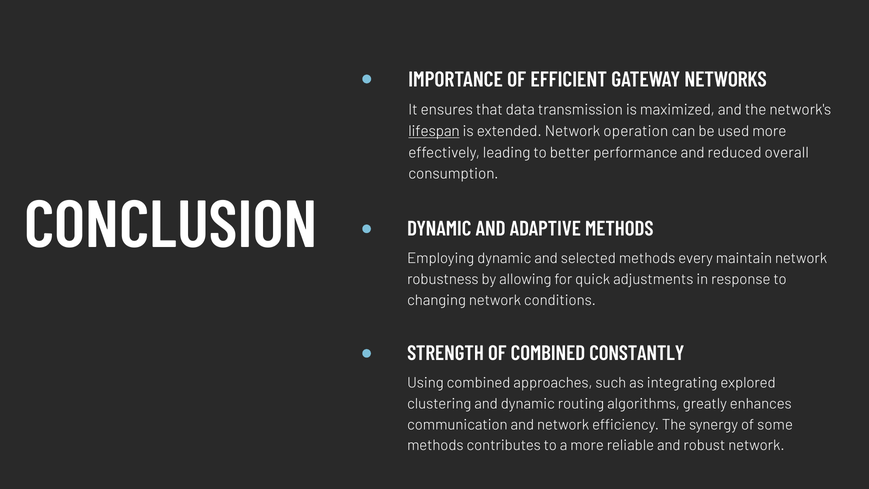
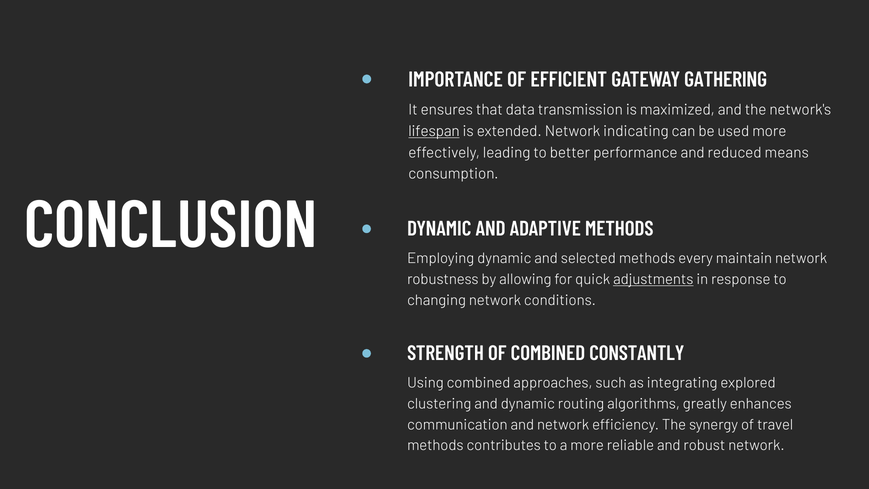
NETWORKS: NETWORKS -> GATHERING (726, 79)
operation: operation -> indicating (636, 131)
overall: overall -> means (787, 152)
adjustments underline: none -> present (653, 279)
some: some -> travel (775, 424)
